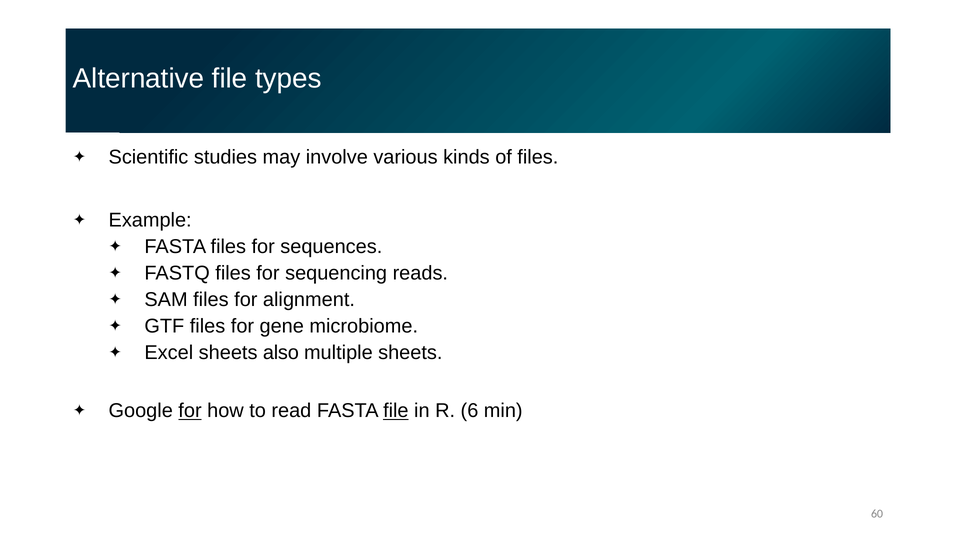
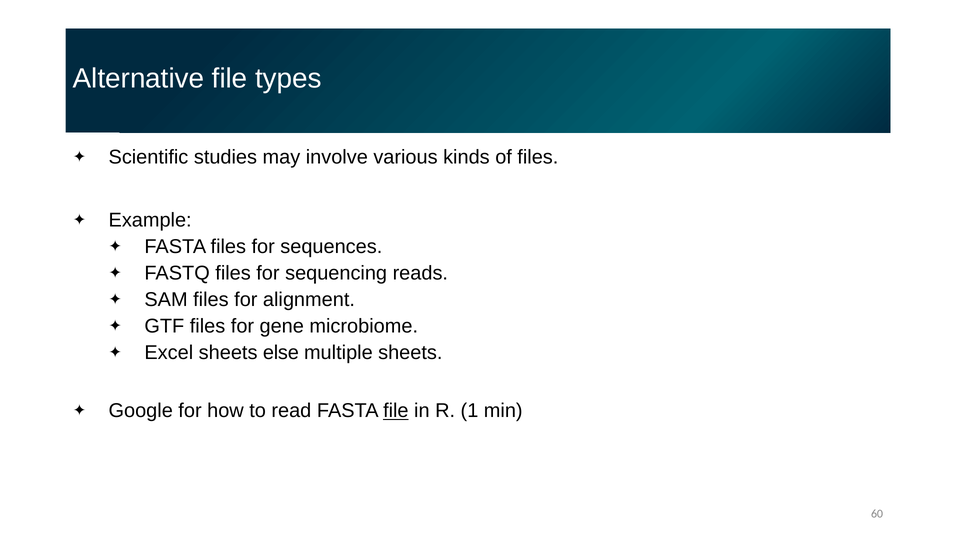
also: also -> else (281, 353)
for underline: present -> none (190, 411)
6: 6 -> 1 (469, 411)
